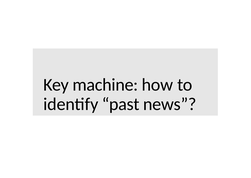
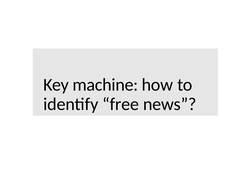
past: past -> free (121, 104)
